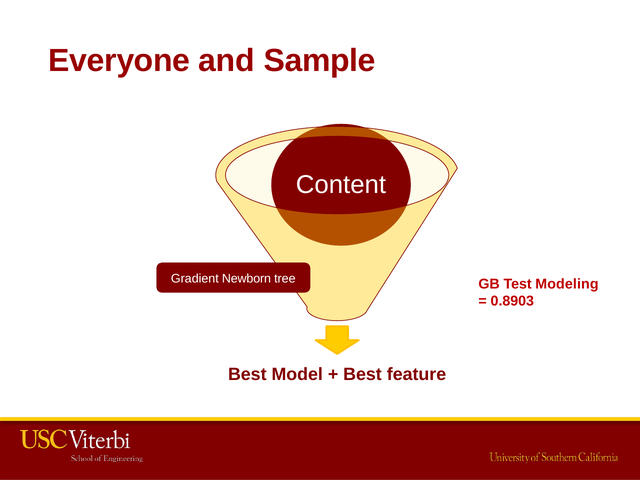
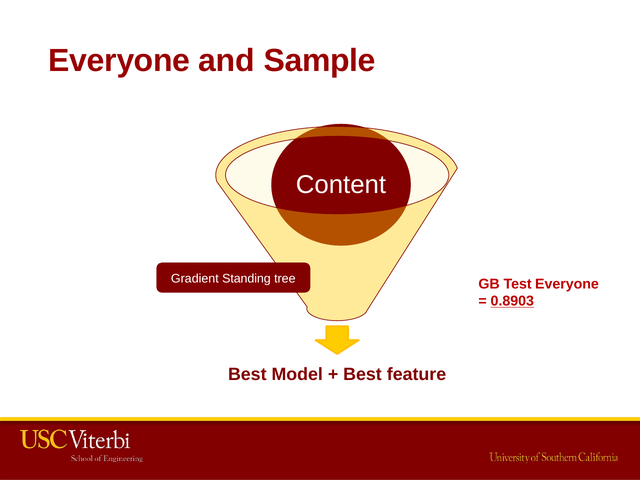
Newborn: Newborn -> Standing (246, 278)
Test Modeling: Modeling -> Everyone (567, 284)
0.8903 underline: none -> present (512, 301)
